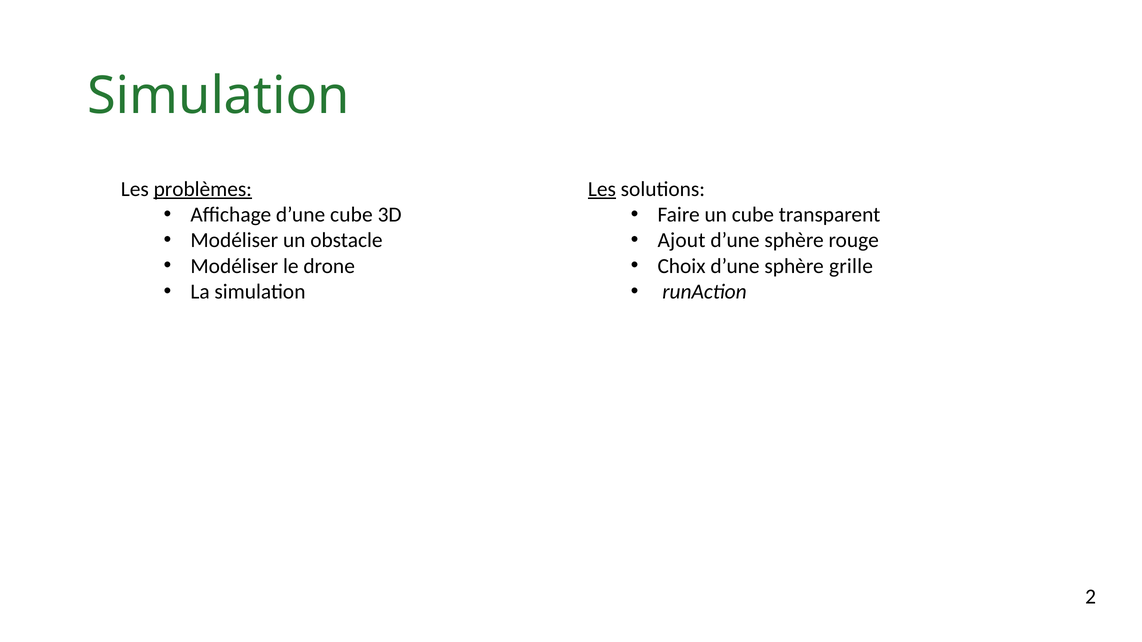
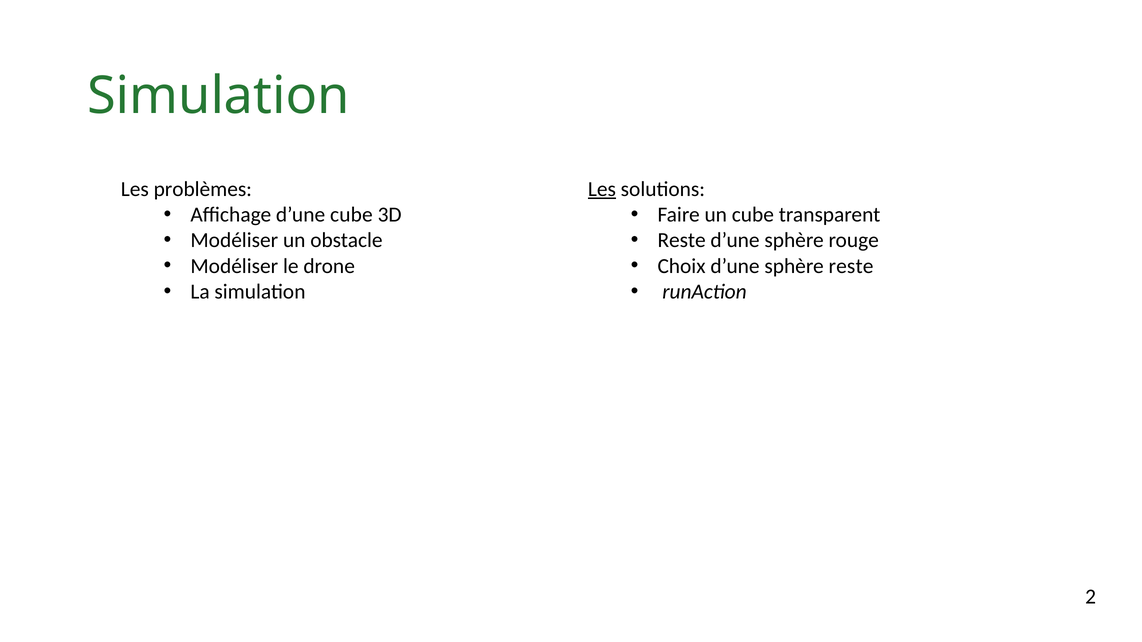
problèmes underline: present -> none (203, 189)
Ajout: Ajout -> Reste (682, 240)
sphère grille: grille -> reste (851, 266)
